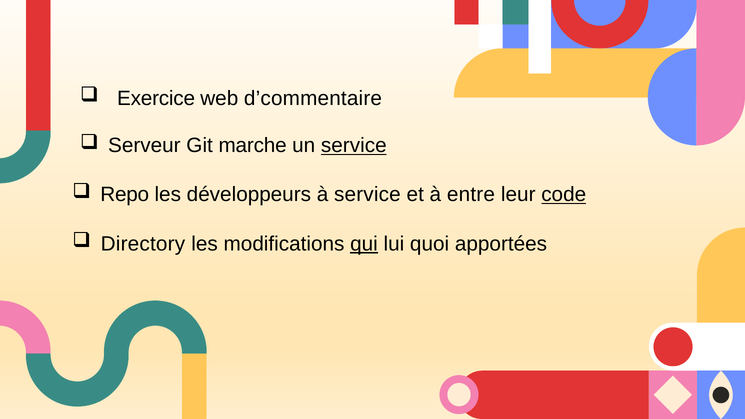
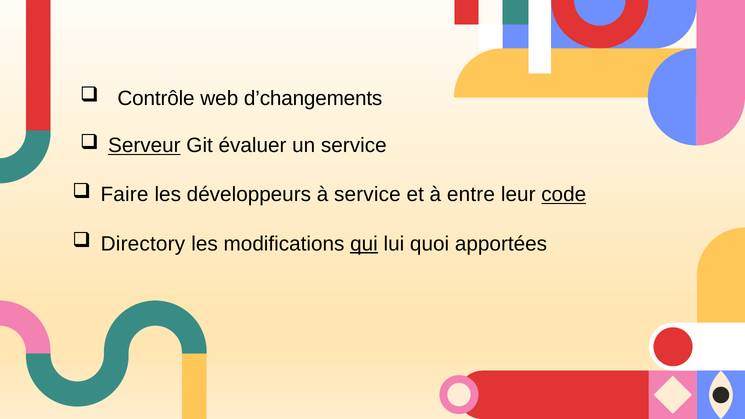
Exercice: Exercice -> Contrôle (156, 98)
d’commentaire: d’commentaire -> d’changements (313, 98)
Serveur underline: none -> present (144, 146)
marche: marche -> évaluer (252, 146)
service underline: present -> none (354, 146)
Repo: Repo -> Faire (124, 195)
